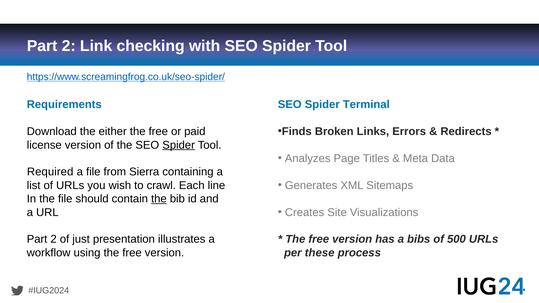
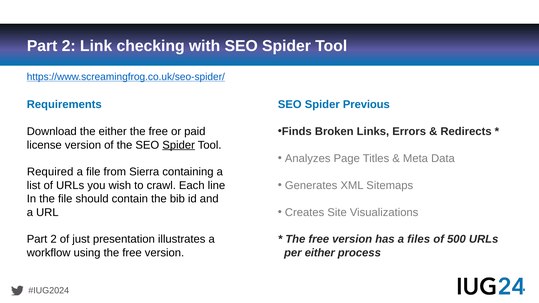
Terminal: Terminal -> Previous (366, 105)
the underline: present -> none (159, 199)
bibs: bibs -> files (419, 239)
per these: these -> either (320, 253)
